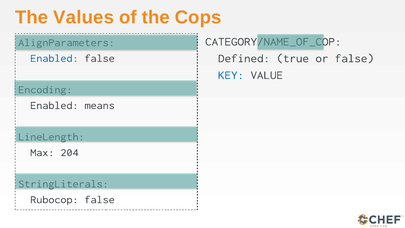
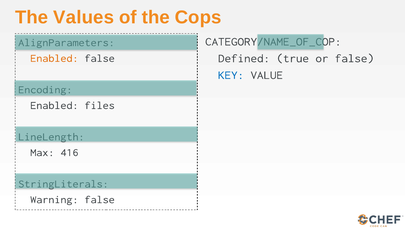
Enabled colour: blue -> orange (54, 58)
means: means -> files (100, 105)
204: 204 -> 416 (69, 152)
Rubocop: Rubocop -> Warning (54, 199)
